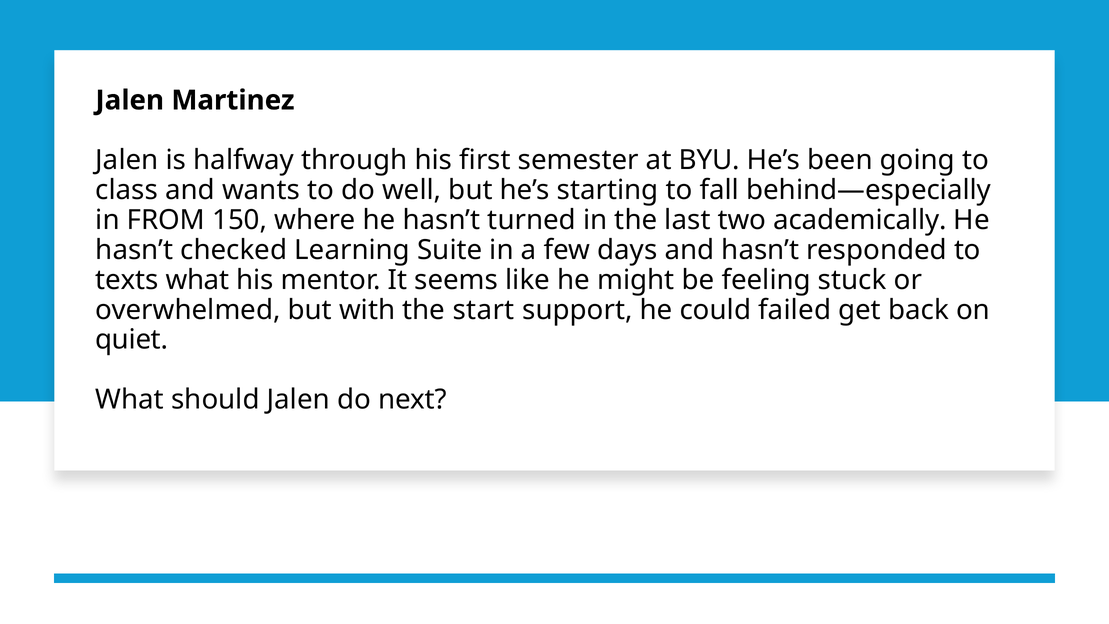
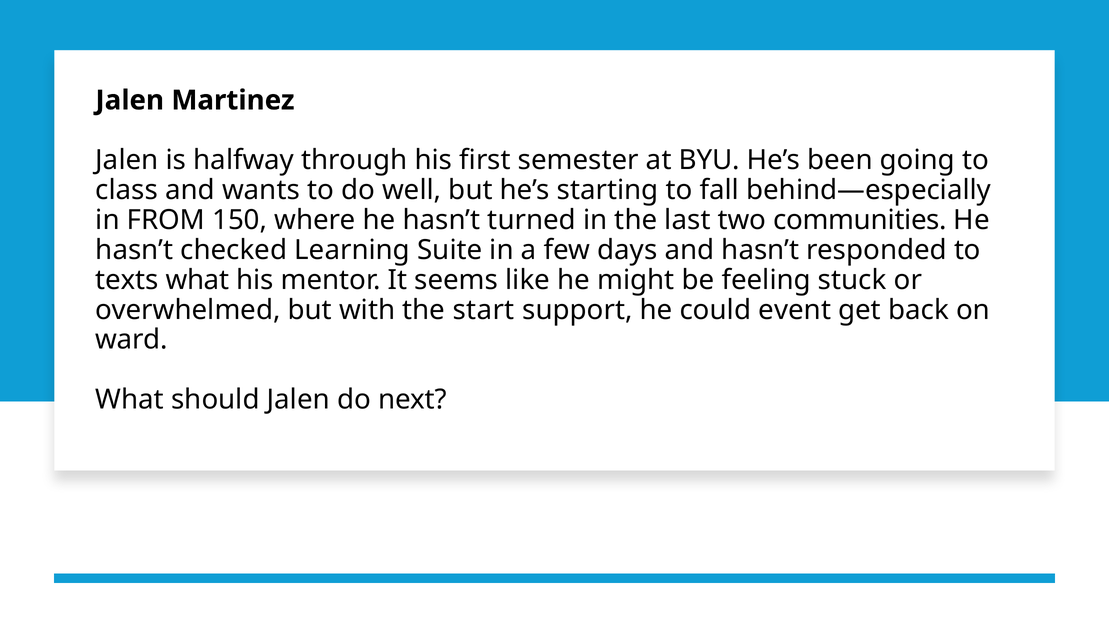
academically: academically -> communities (860, 220)
failed: failed -> event (795, 310)
quiet: quiet -> ward (132, 340)
